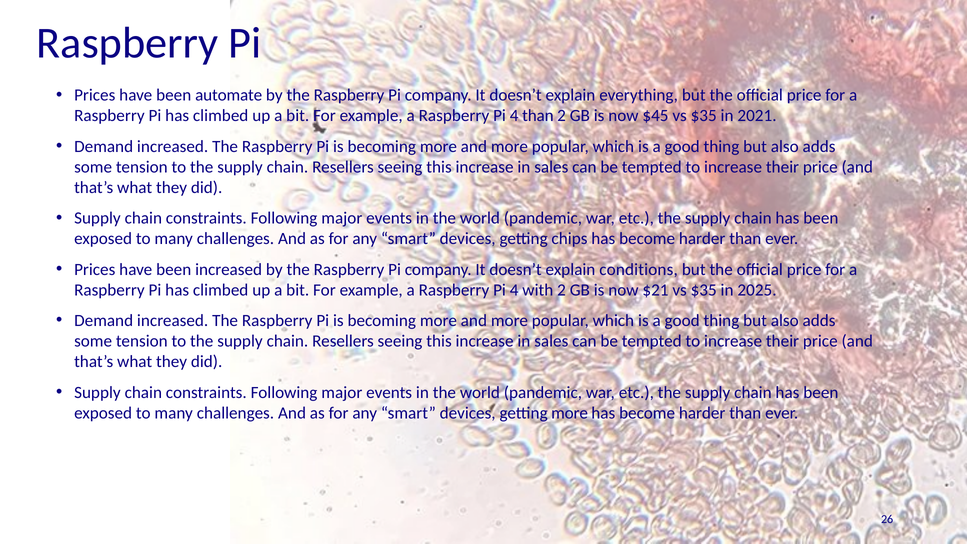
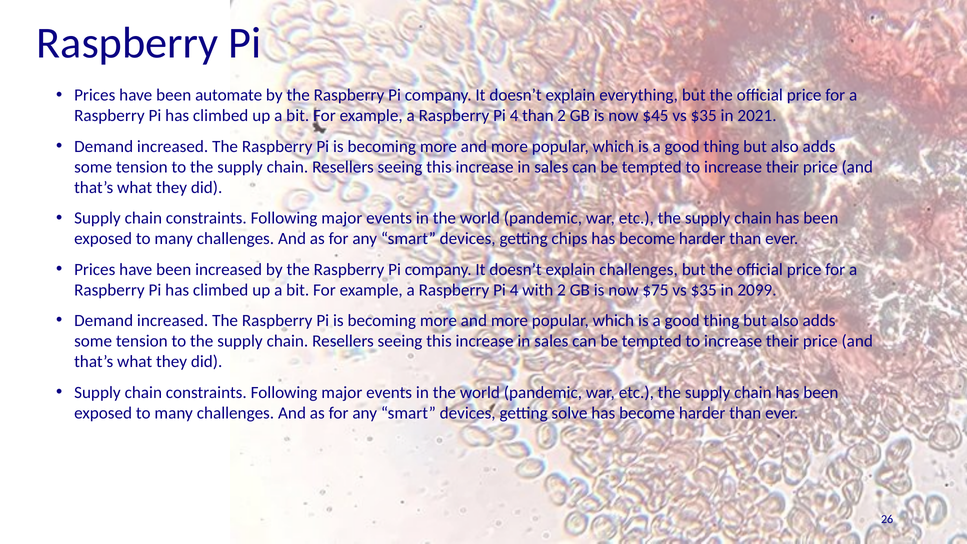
explain conditions: conditions -> challenges (639, 269)
$21: $21 -> $75 (655, 290)
2025: 2025 -> 2099 (757, 290)
getting more: more -> solve (569, 413)
